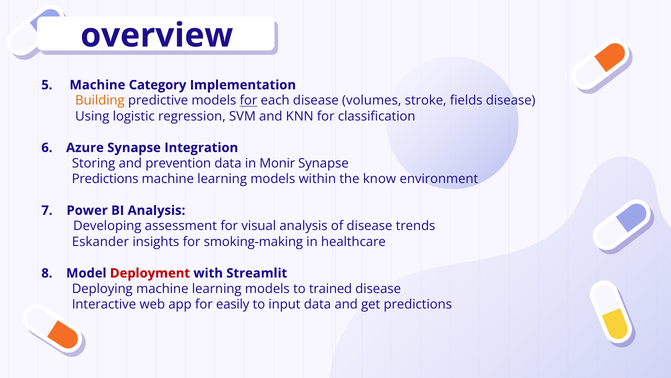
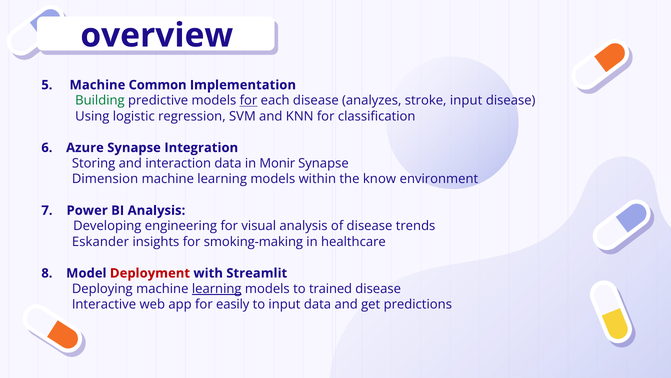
Category: Category -> Common (158, 85)
Building colour: orange -> green (100, 101)
volumes: volumes -> analyzes (372, 101)
stroke fields: fields -> input (466, 101)
prevention: prevention -> interaction (178, 163)
Predictions: Predictions -> Dimension (105, 179)
assessment: assessment -> engineering (181, 226)
learning underline: none -> present (217, 289)
